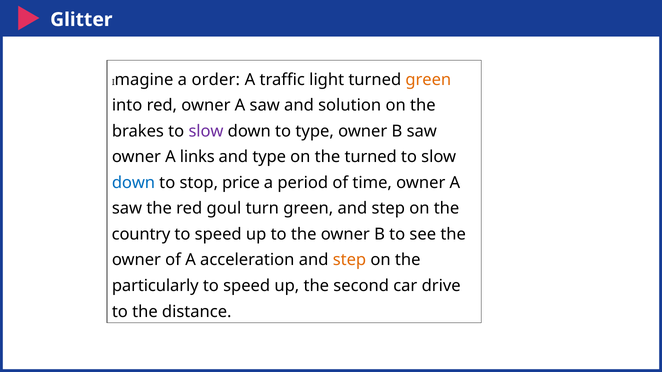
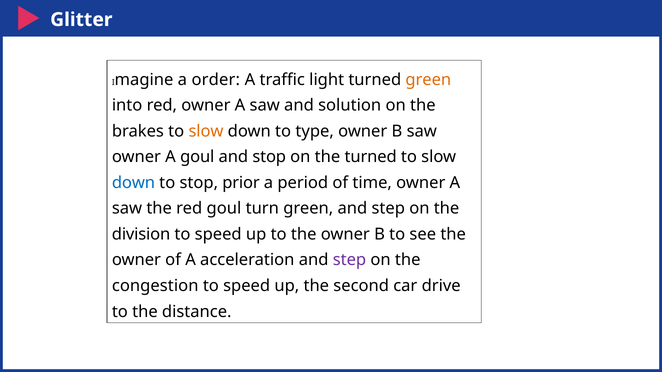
slow colour: purple -> orange (206, 131)
A links: links -> goul (197, 157)
and type: type -> stop (269, 157)
price: price -> prior (241, 183)
country: country -> division (141, 234)
step colour: orange -> purple (349, 260)
particularly: particularly -> congestion (155, 286)
